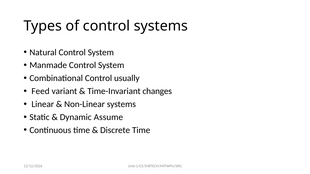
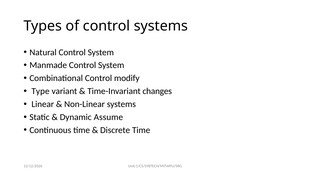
usually: usually -> modify (127, 78)
Feed: Feed -> Type (40, 91)
